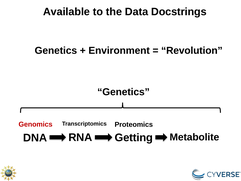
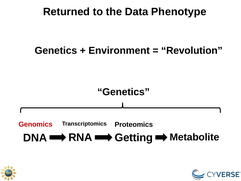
Available: Available -> Returned (66, 12)
Docstrings: Docstrings -> Phenotype (179, 12)
